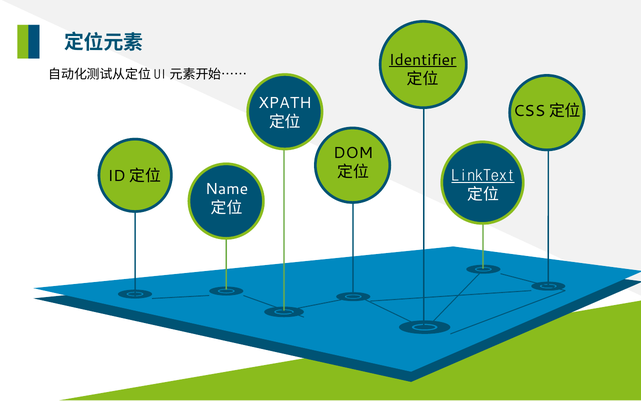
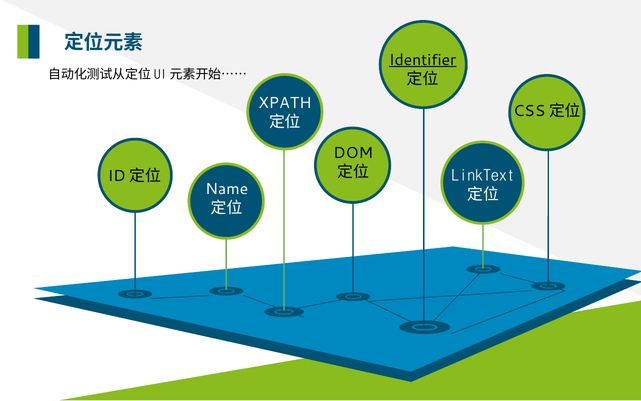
LinkText underline: present -> none (483, 175)
